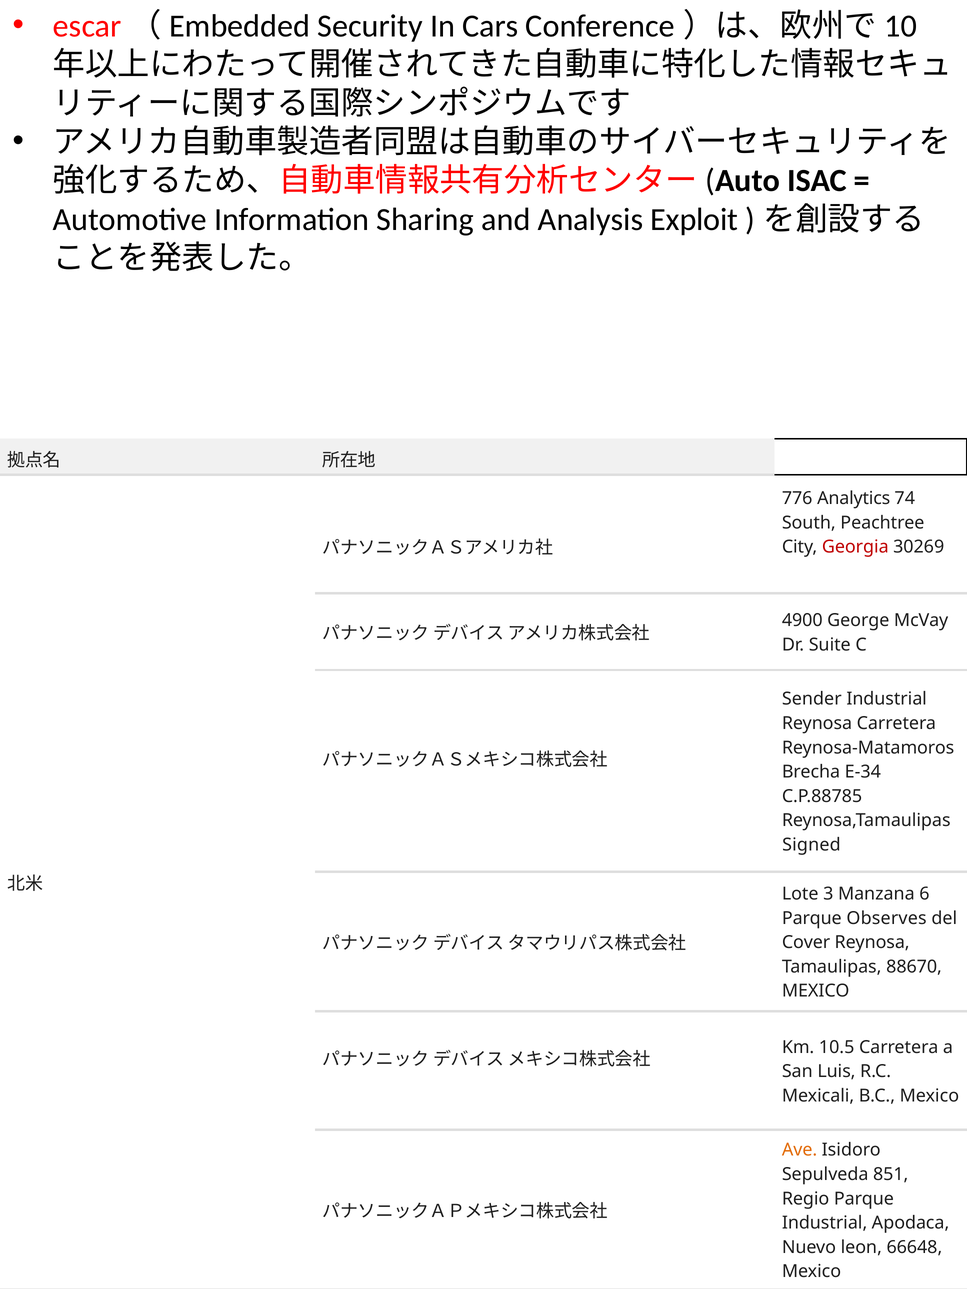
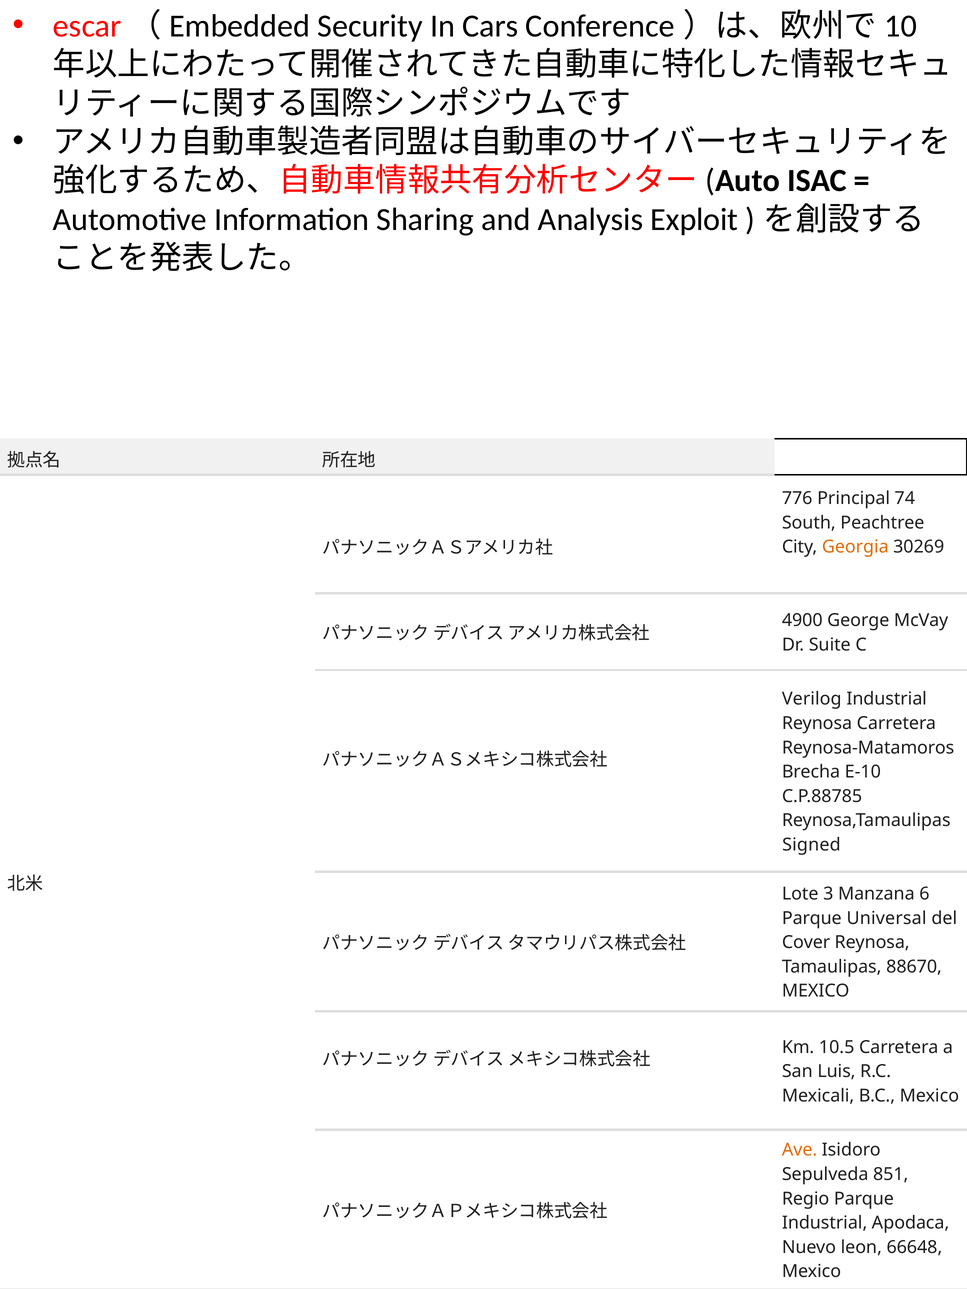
Analytics: Analytics -> Principal (854, 499)
Georgia colour: red -> orange (855, 547)
Sender: Sender -> Verilog (812, 699)
E-34: E-34 -> E-10 (863, 772)
Observes: Observes -> Universal (887, 918)
